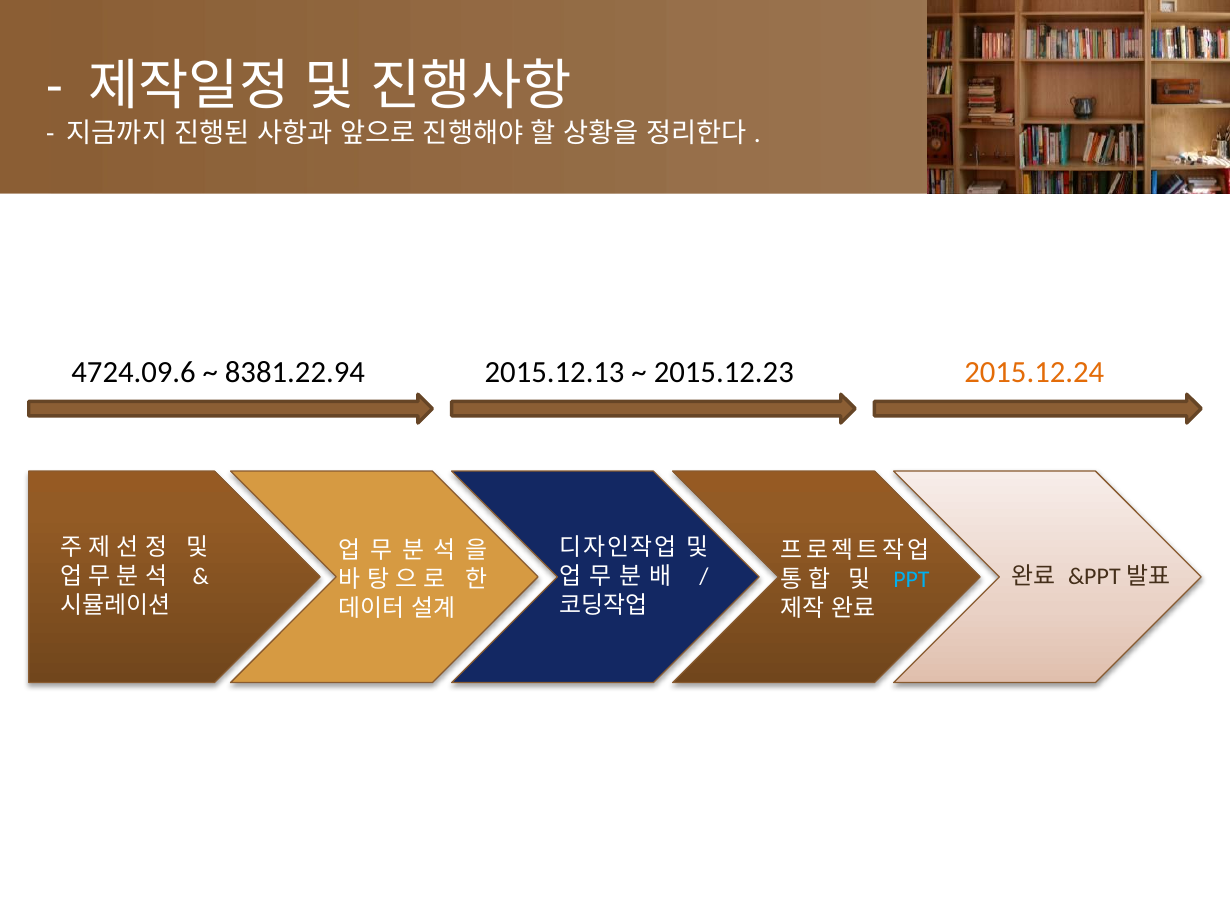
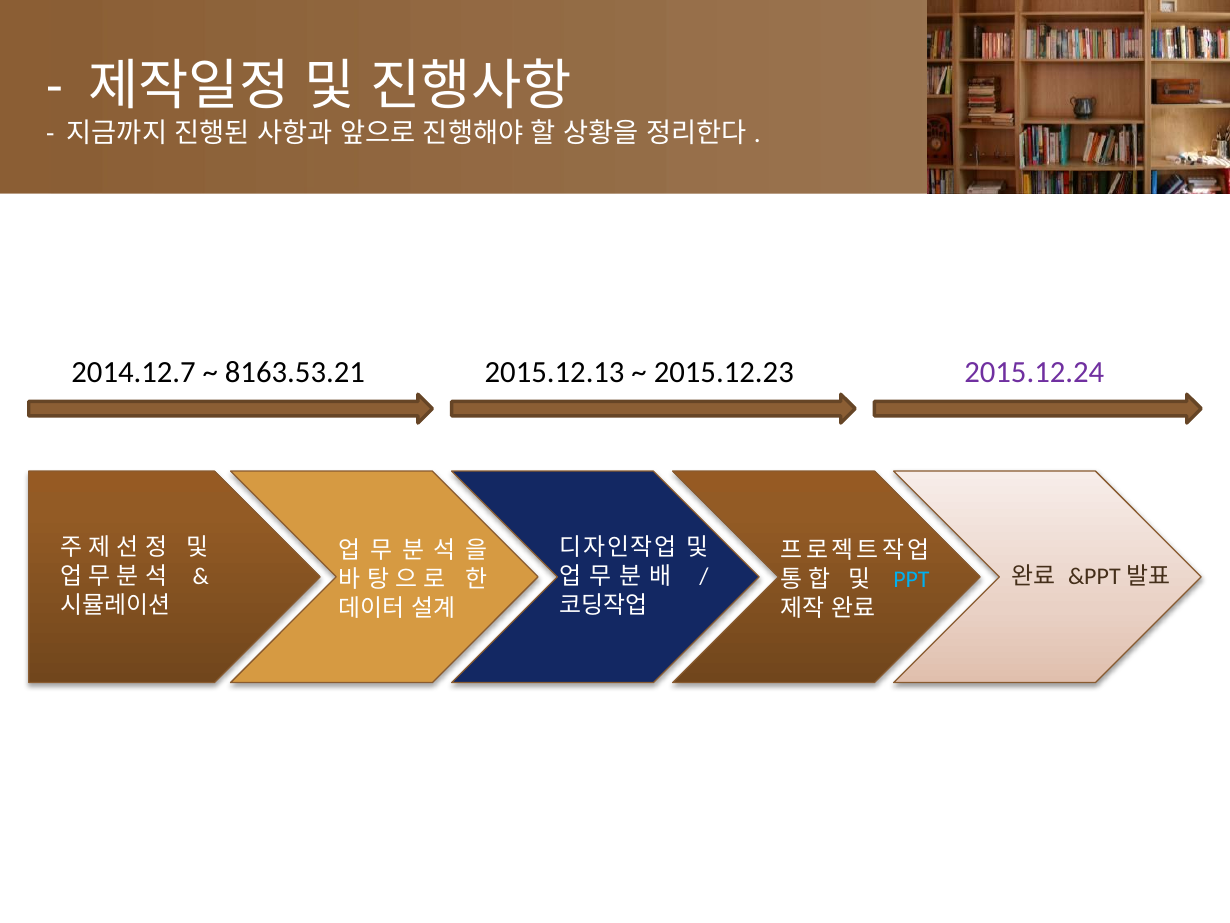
4724.09.6: 4724.09.6 -> 2014.12.7 (134, 373)
8381.22.94: 8381.22.94 -> 8163.53.21 (295, 373)
2015.12.24 colour: orange -> purple (1034, 373)
